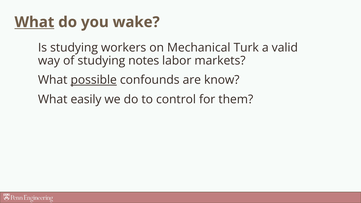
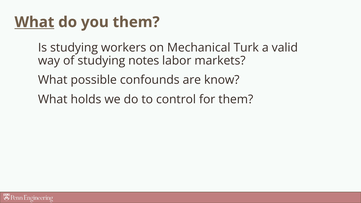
you wake: wake -> them (136, 22)
possible underline: present -> none (94, 80)
easily: easily -> holds (86, 99)
